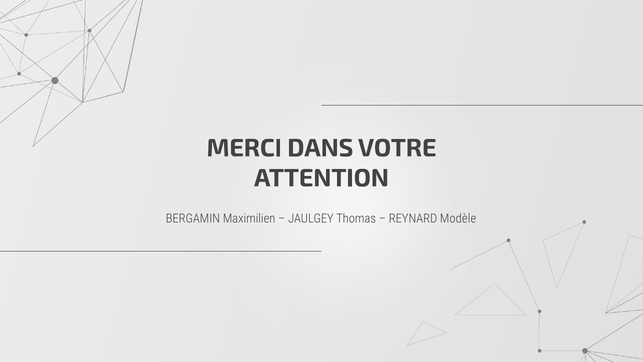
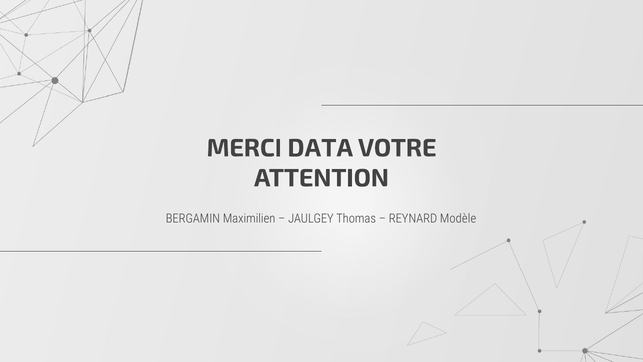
DANS: DANS -> DATA (320, 148)
